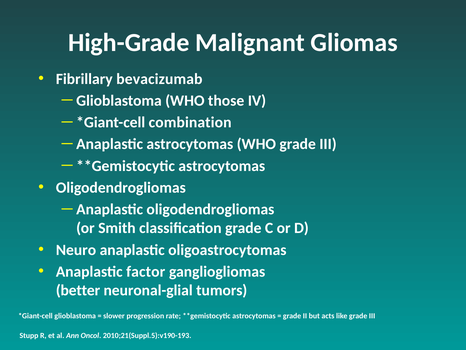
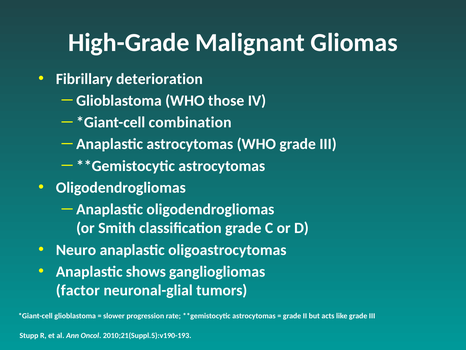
bevacizumab: bevacizumab -> deterioration (159, 79)
factor: factor -> shows (146, 271)
better: better -> factor (78, 290)
